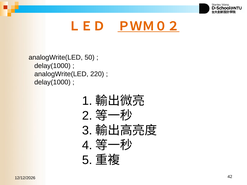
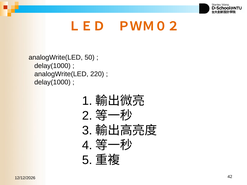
ＰＷＭ０２ underline: present -> none (149, 26)
